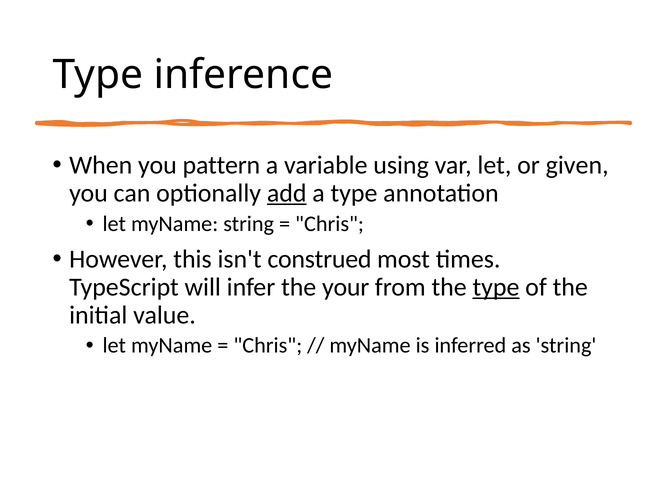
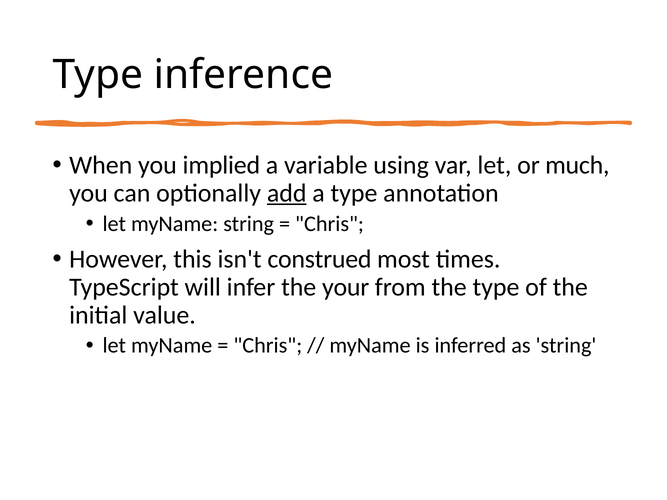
pattern: pattern -> implied (221, 165)
given: given -> much (577, 165)
type underline: present -> none (496, 287)
